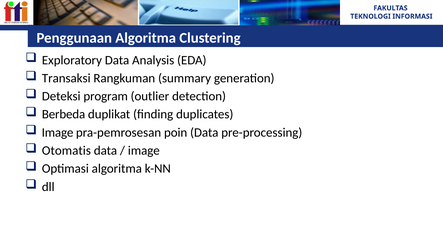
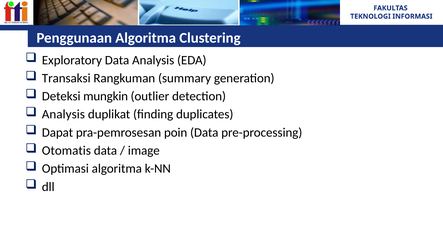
program: program -> mungkin (106, 96)
Berbeda: Berbeda -> Analysis (63, 114)
Image: Image -> Dapat (58, 133)
